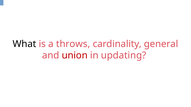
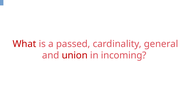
What colour: black -> red (24, 44)
throws: throws -> passed (73, 44)
updating: updating -> incoming (124, 56)
